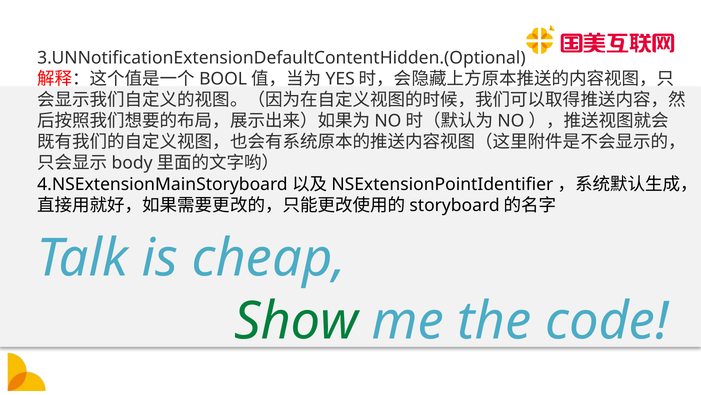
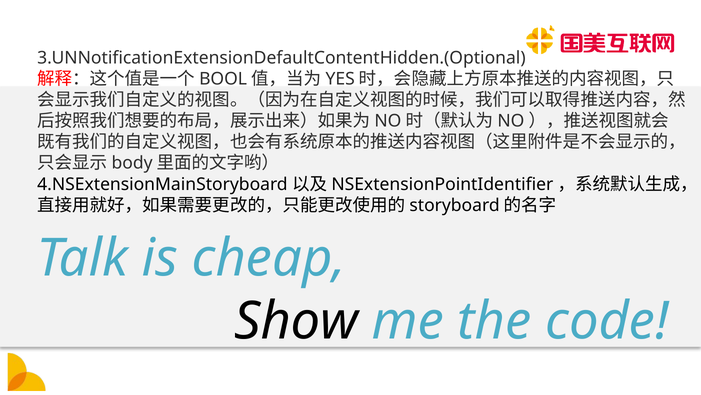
Show colour: green -> black (296, 321)
